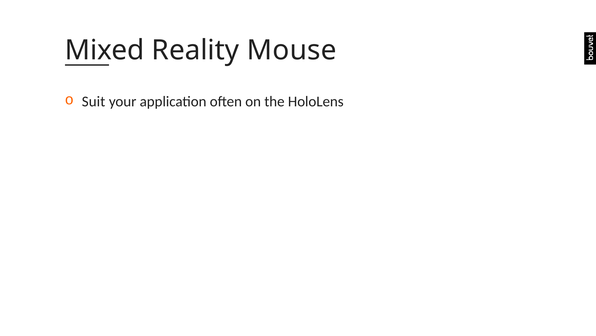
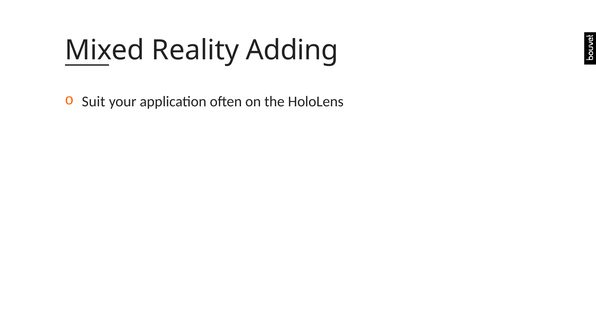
Mouse: Mouse -> Adding (292, 50)
